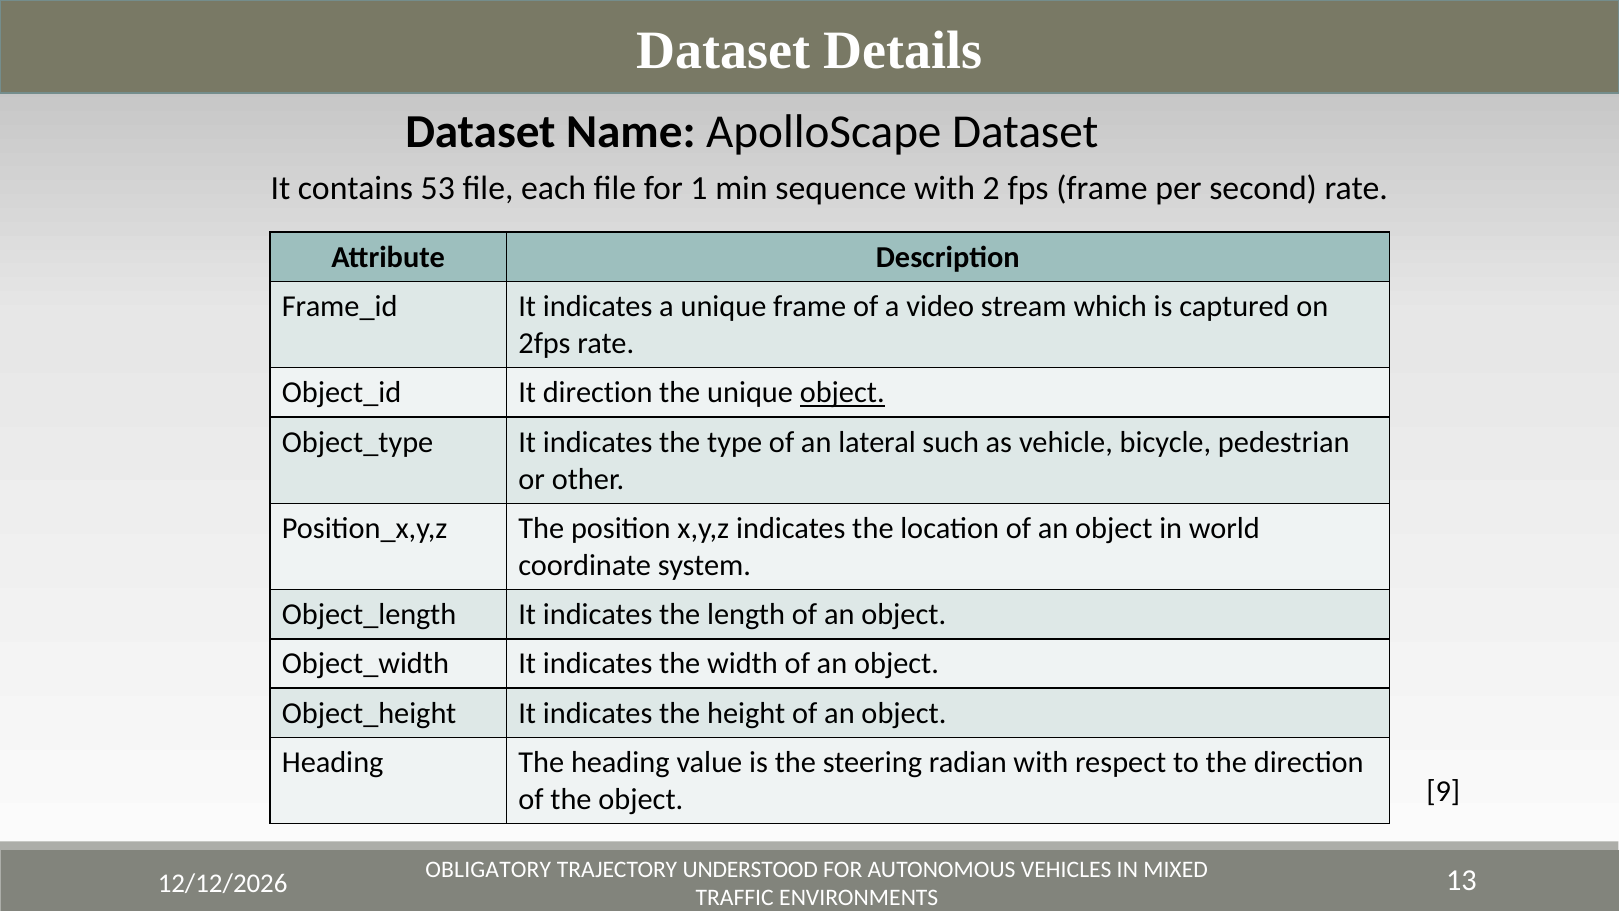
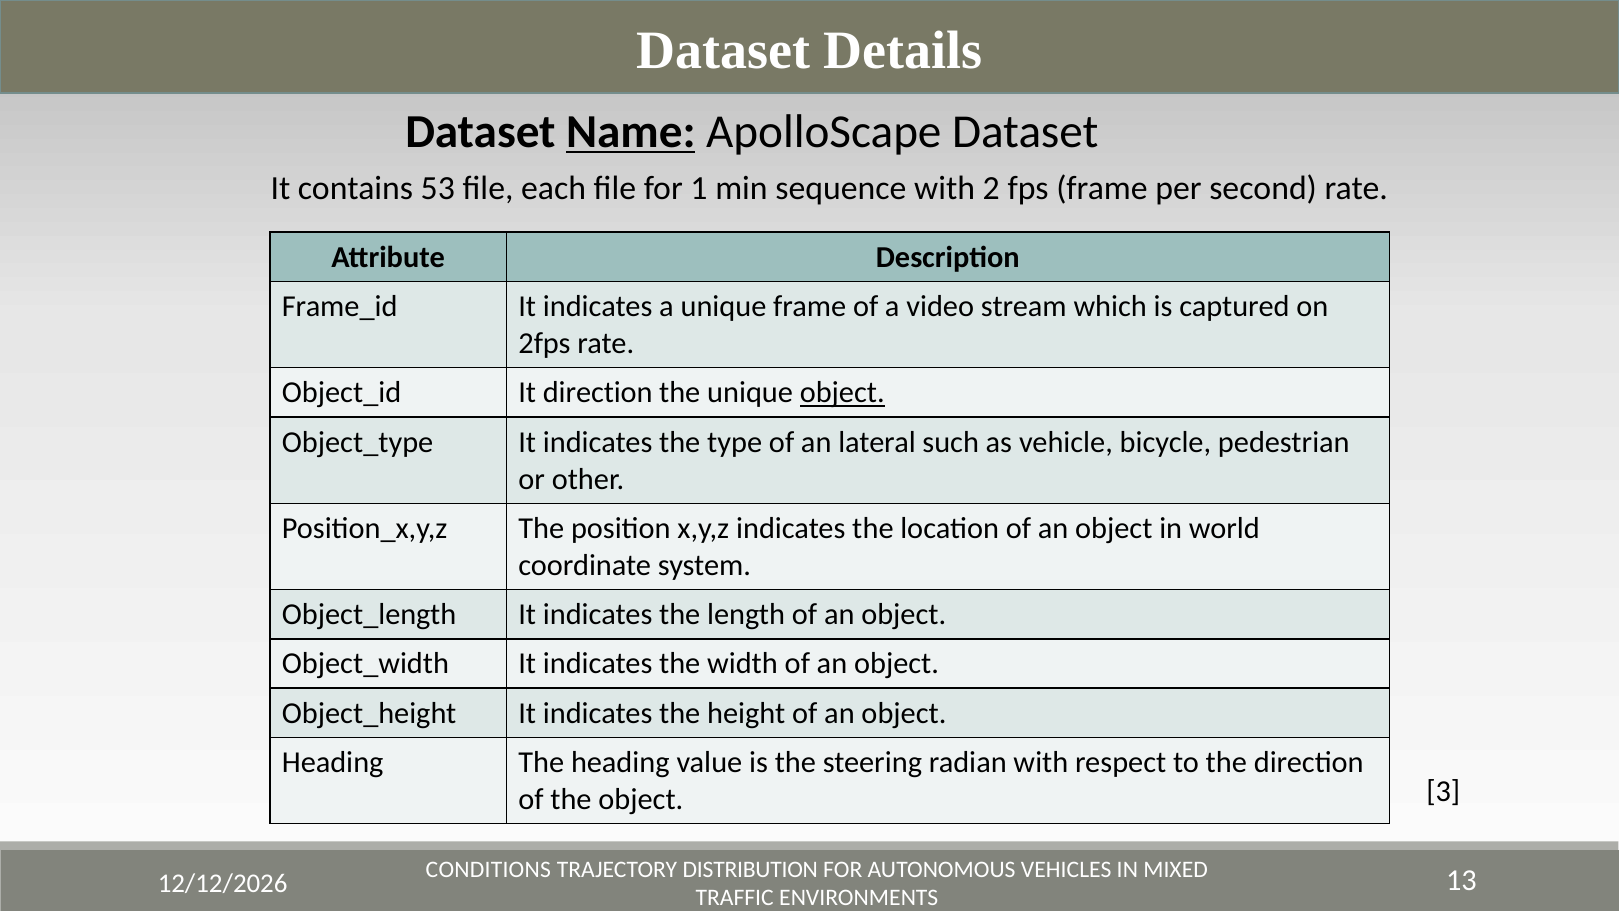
Name underline: none -> present (631, 132)
9: 9 -> 3 (1443, 791)
OBLIGATORY: OBLIGATORY -> CONDITIONS (488, 869)
UNDERSTOOD: UNDERSTOOD -> DISTRIBUTION (750, 869)
